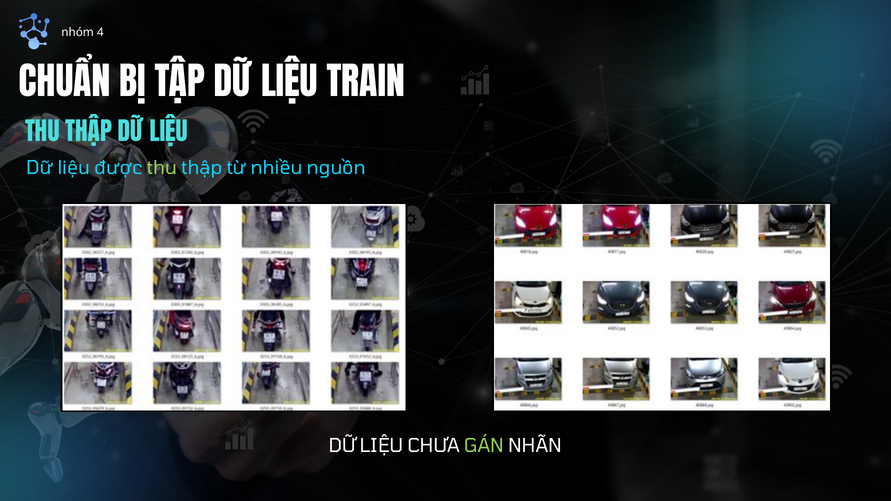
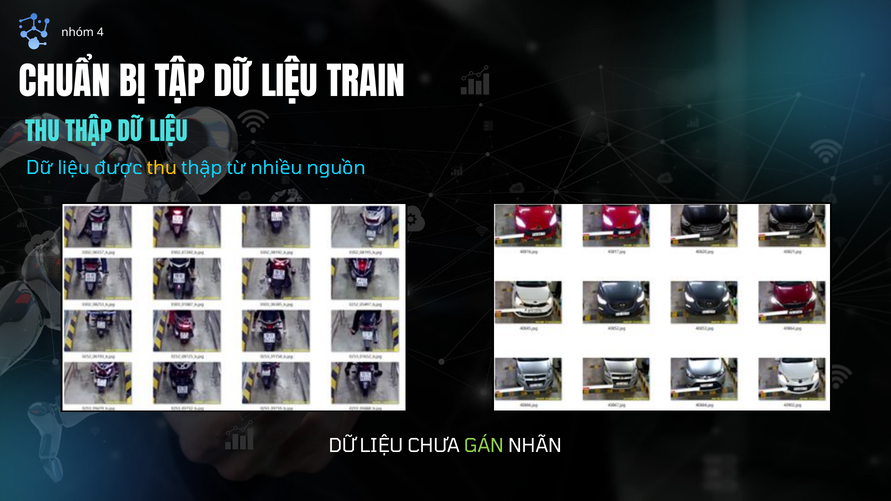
thu colour: light green -> yellow (162, 168)
